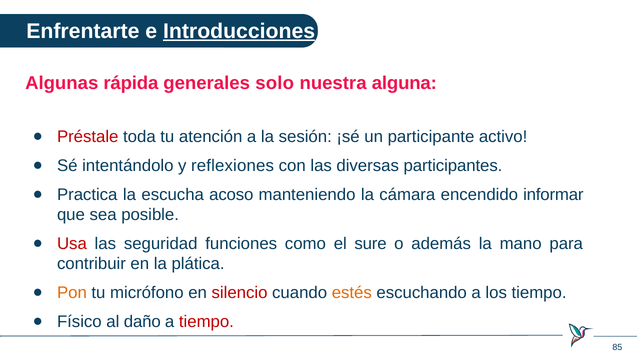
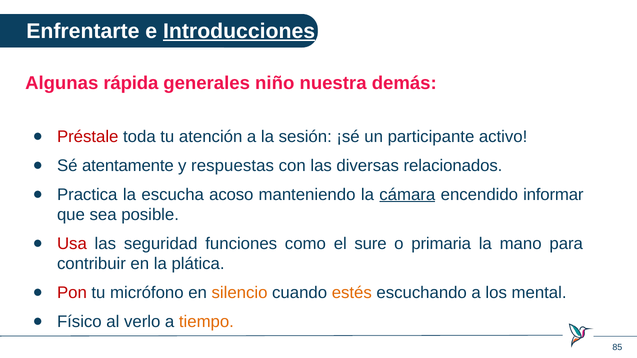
solo: solo -> niño (275, 83)
alguna: alguna -> demás (404, 83)
intentándolo: intentándolo -> atentamente (128, 166)
reflexiones: reflexiones -> respuestas (233, 166)
participantes: participantes -> relacionados (453, 166)
cámara underline: none -> present (407, 195)
además: además -> primaria (441, 244)
Pon colour: orange -> red (72, 293)
silencio colour: red -> orange (240, 293)
los tiempo: tiempo -> mental (539, 293)
daño: daño -> verlo (142, 322)
tiempo colour: red -> orange (206, 322)
